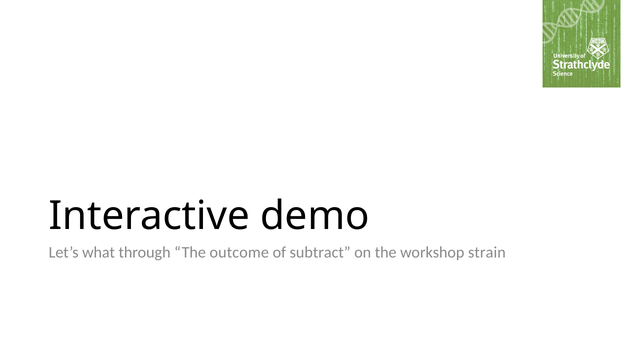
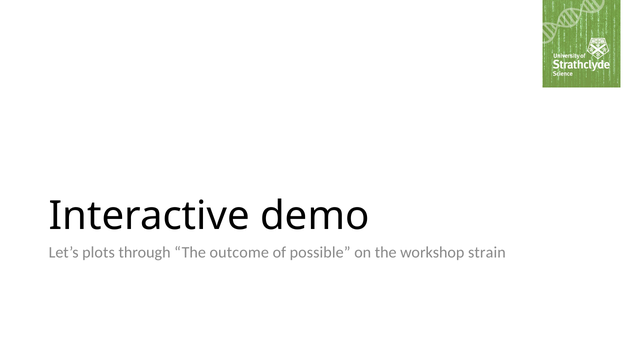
what: what -> plots (98, 253)
subtract: subtract -> possible (320, 253)
